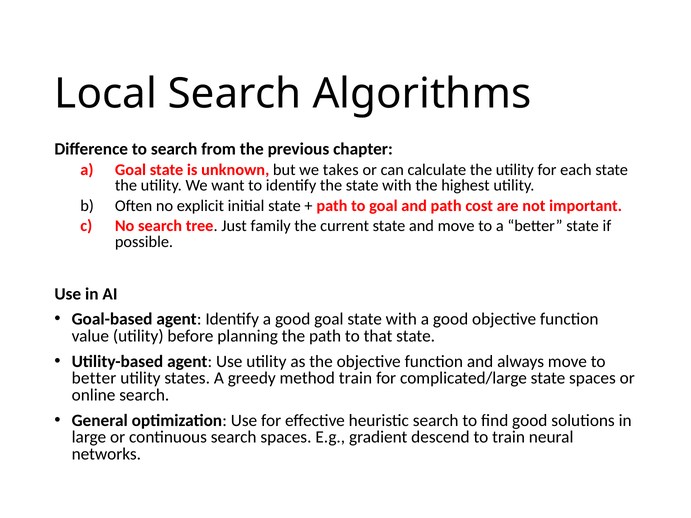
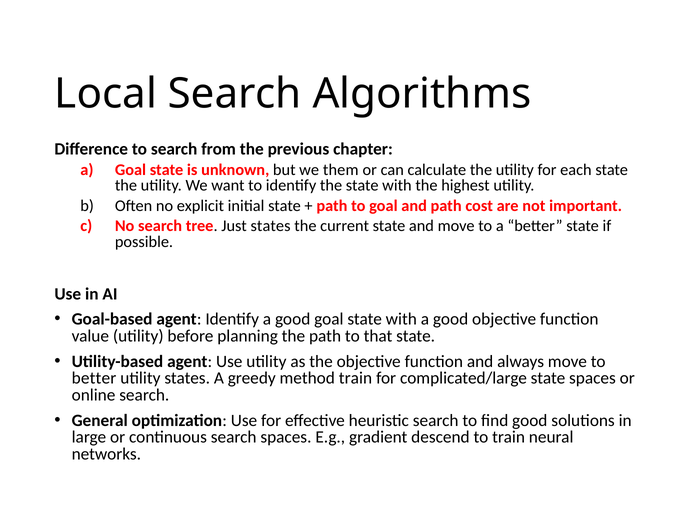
takes: takes -> them (341, 170)
Just family: family -> states (271, 226)
